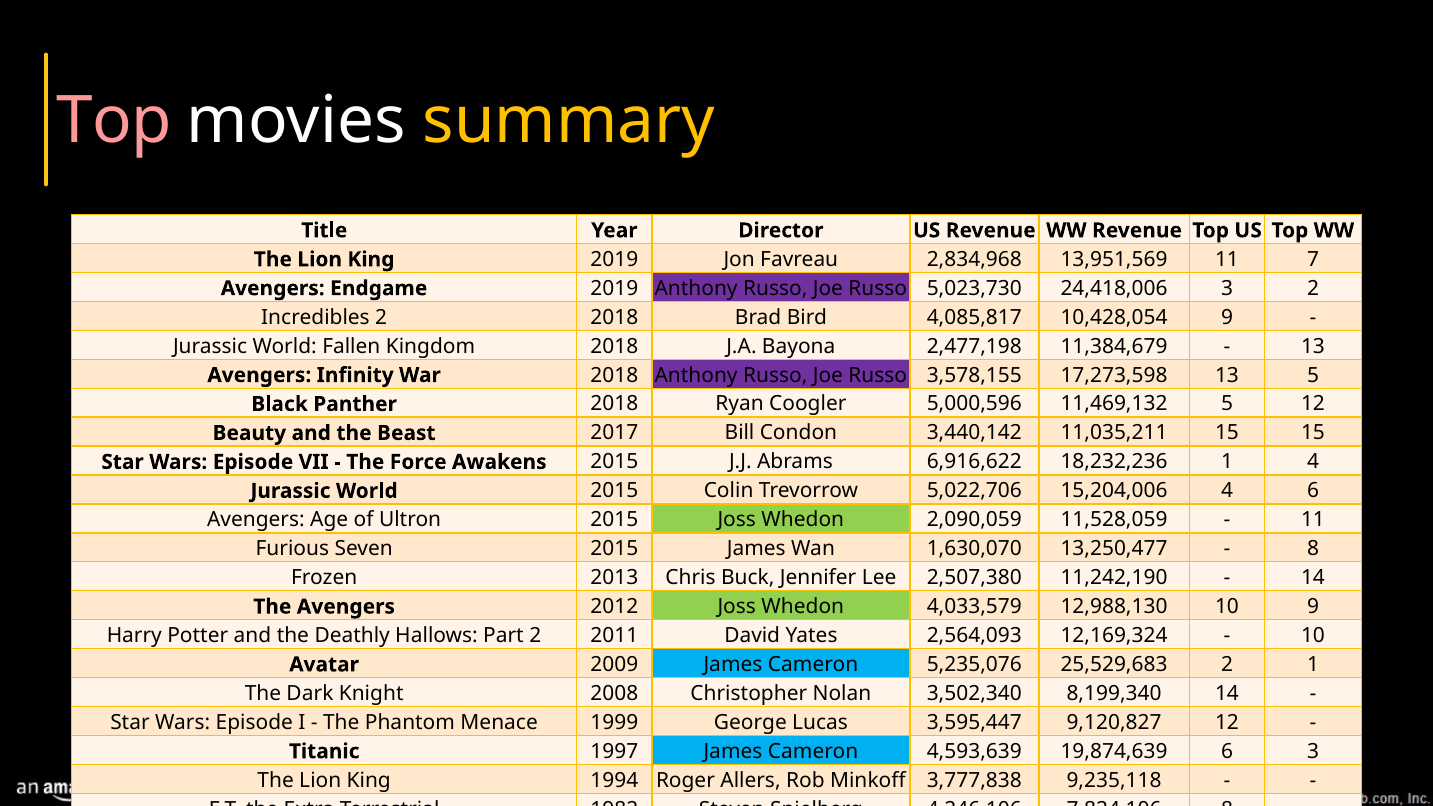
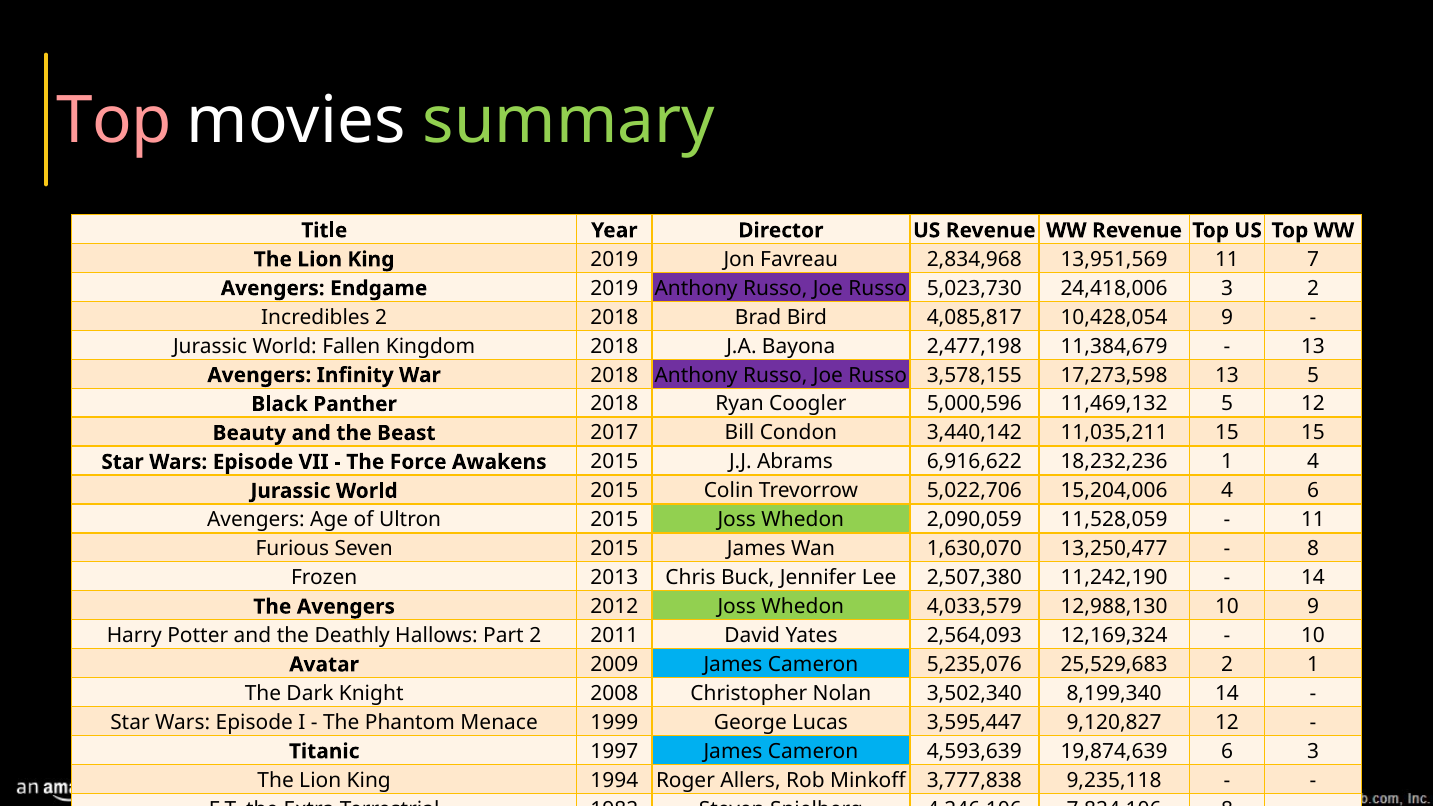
summary colour: yellow -> light green (569, 120)
